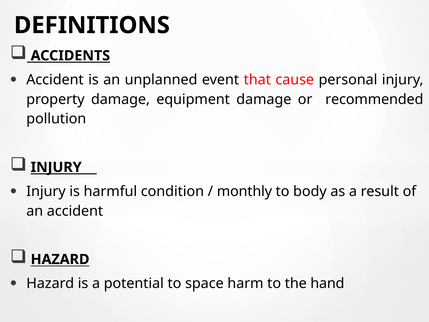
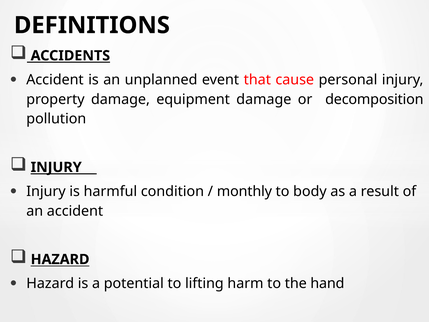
recommended: recommended -> decomposition (374, 99)
space: space -> lifting (204, 283)
